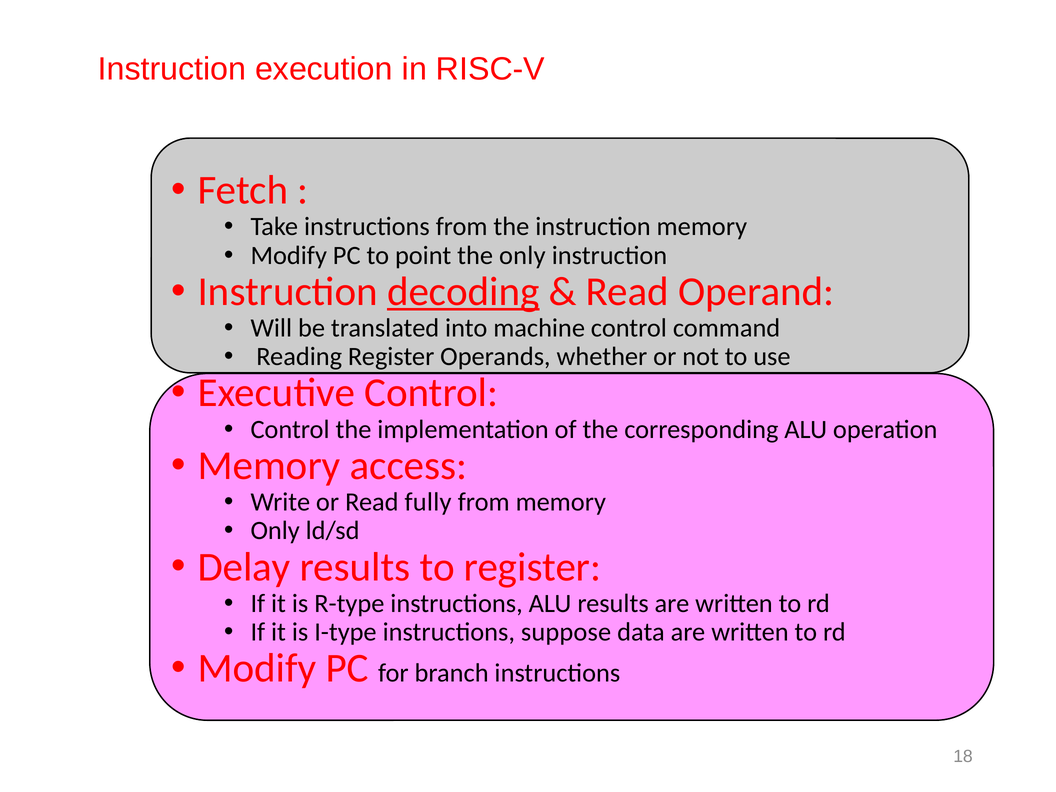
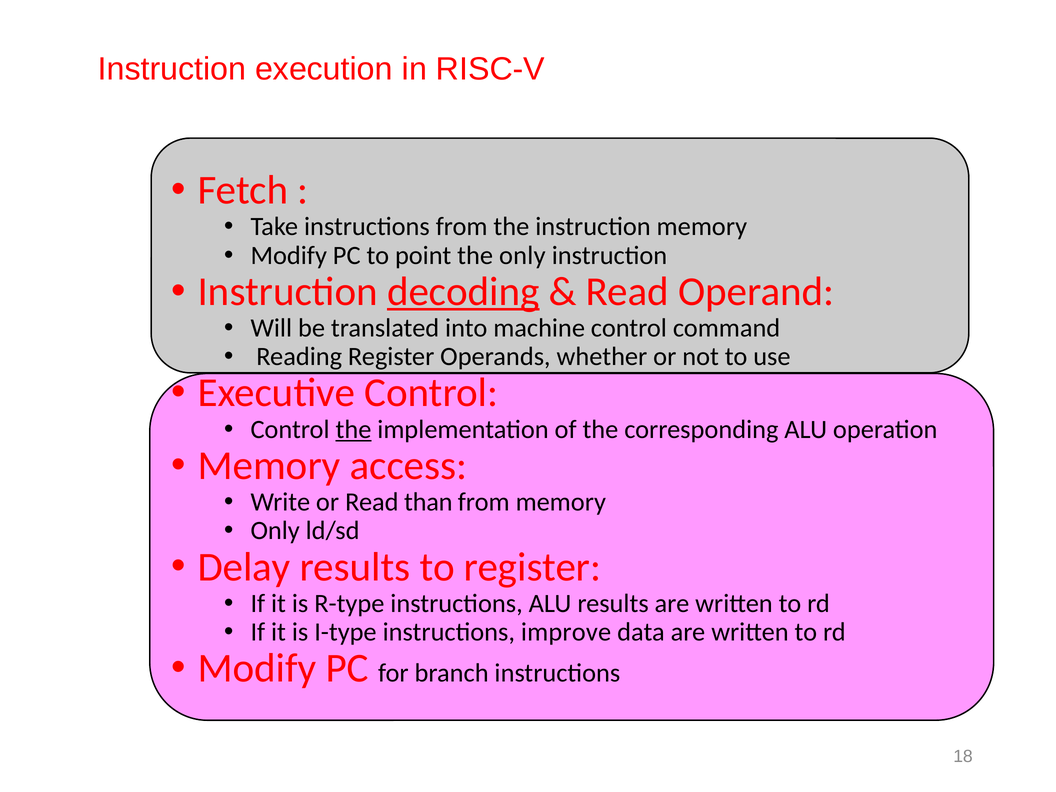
the underline: none -> present (354, 429)
fully: fully -> than (428, 502)
suppose: suppose -> improve (566, 632)
